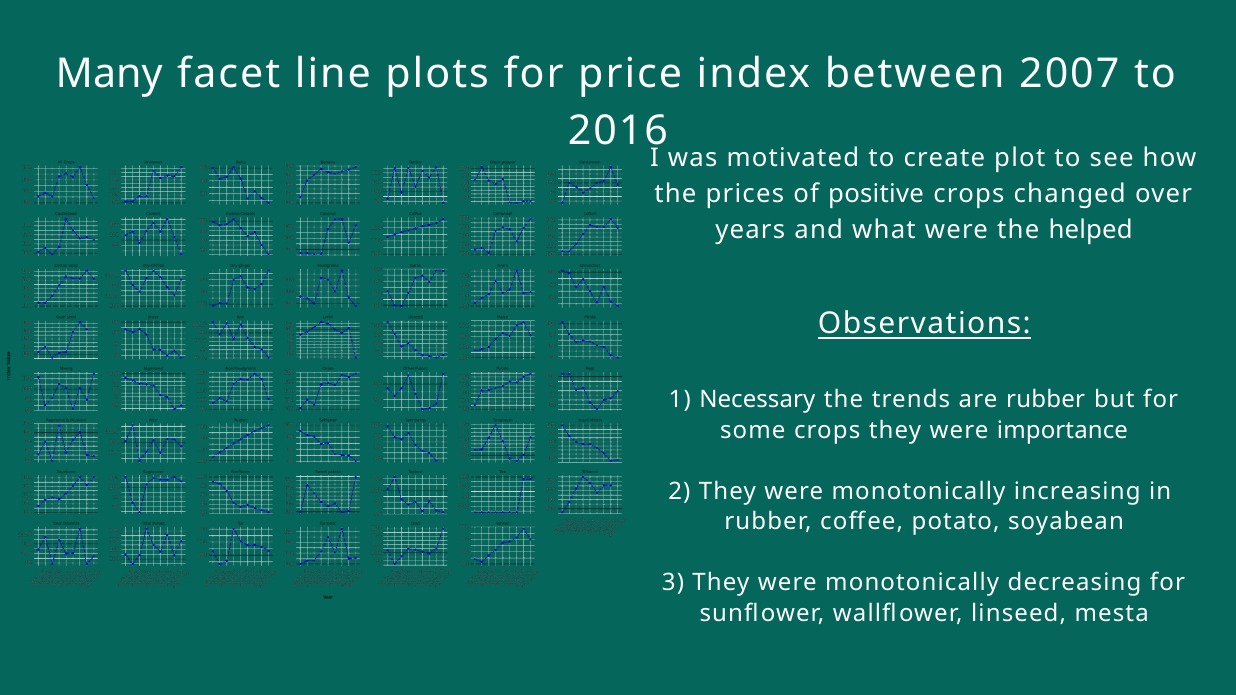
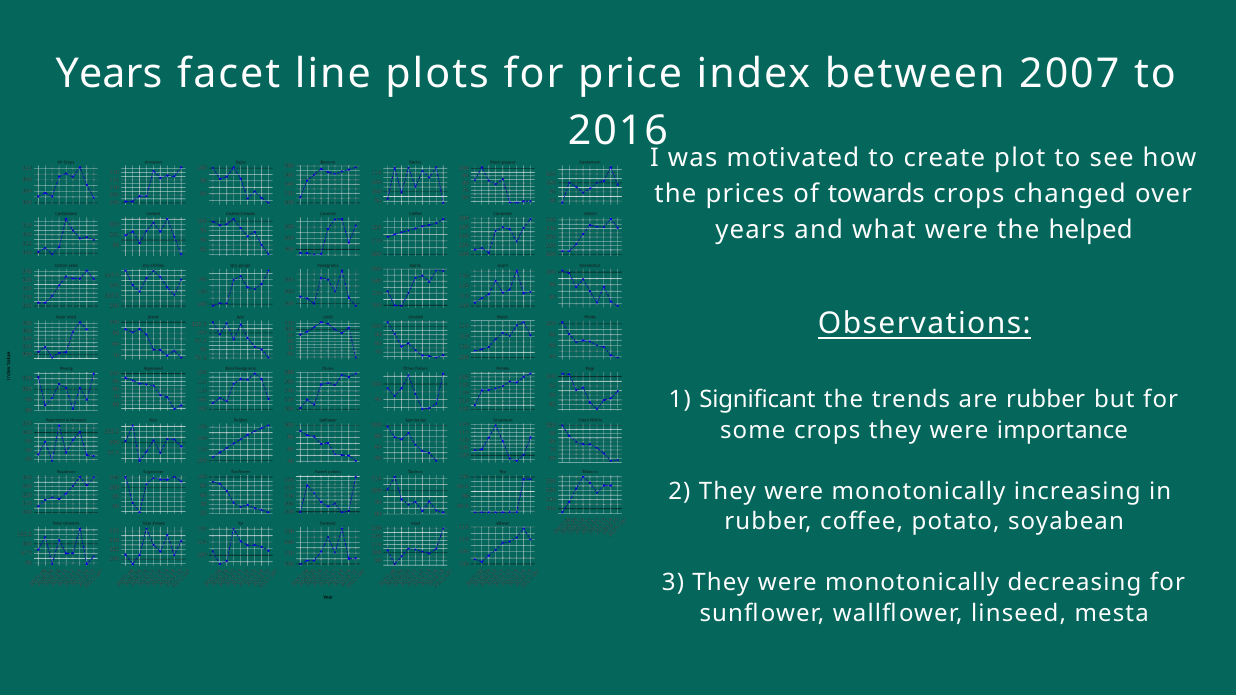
Many: Many -> Years (109, 74)
positive: positive -> towards (876, 194)
Necessary: Necessary -> Significant (757, 400)
